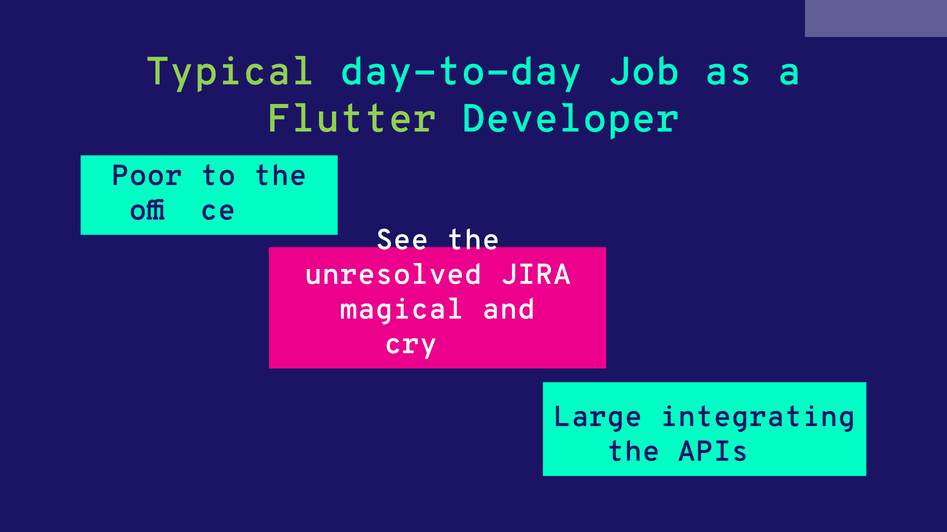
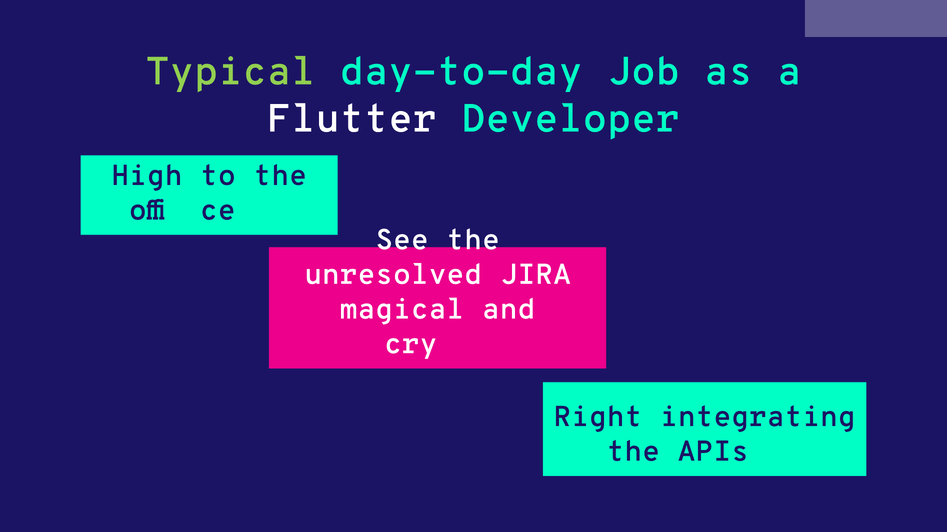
Flutter colour: light green -> white (352, 119)
Poor: Poor -> High (147, 176)
Large: Large -> Right (598, 417)
